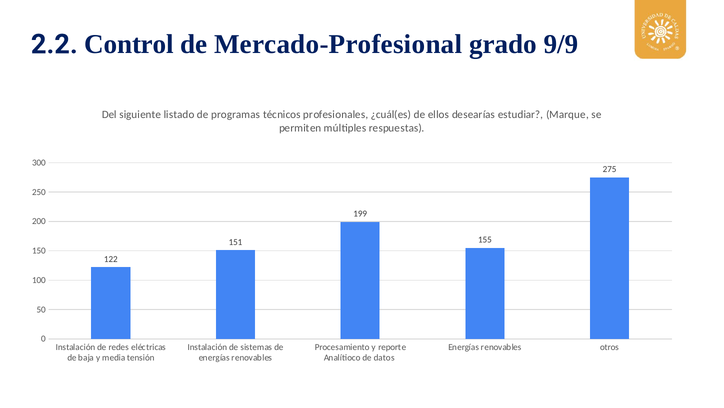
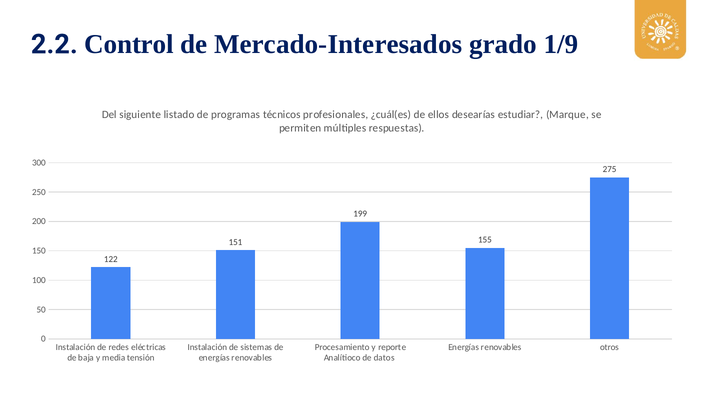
Mercado-Profesional: Mercado-Profesional -> Mercado-Interesados (338, 44)
9/9: 9/9 -> 1/9 (561, 44)
